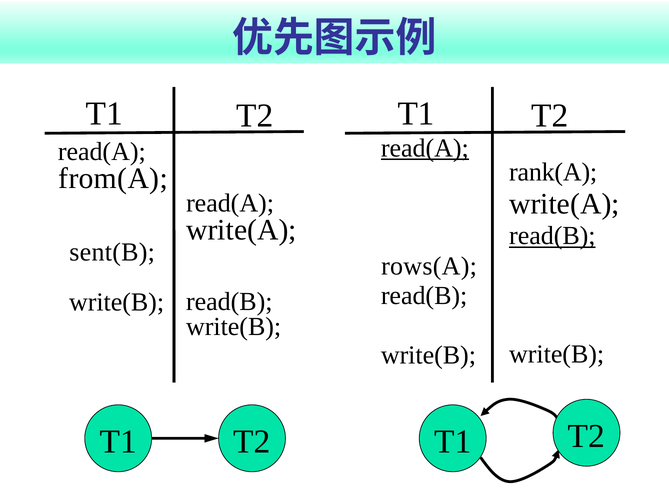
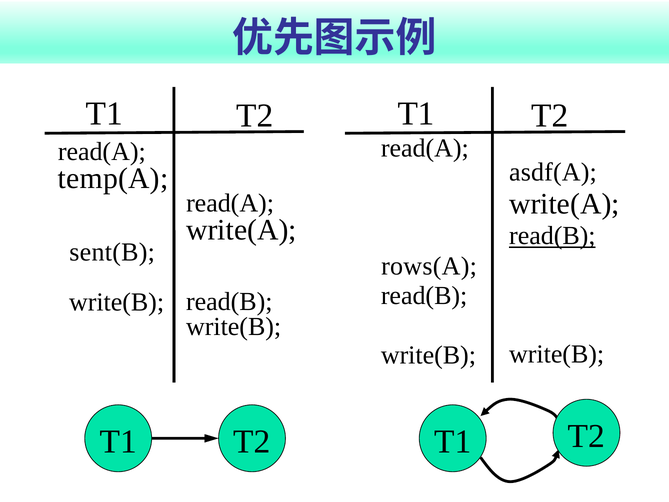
read(A underline: present -> none (425, 148)
rank(A: rank(A -> asdf(A (553, 172)
from(A: from(A -> temp(A (113, 178)
